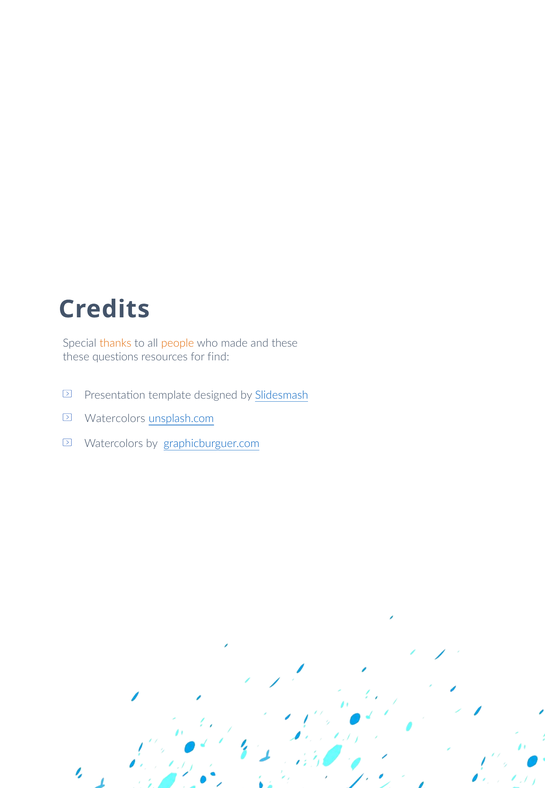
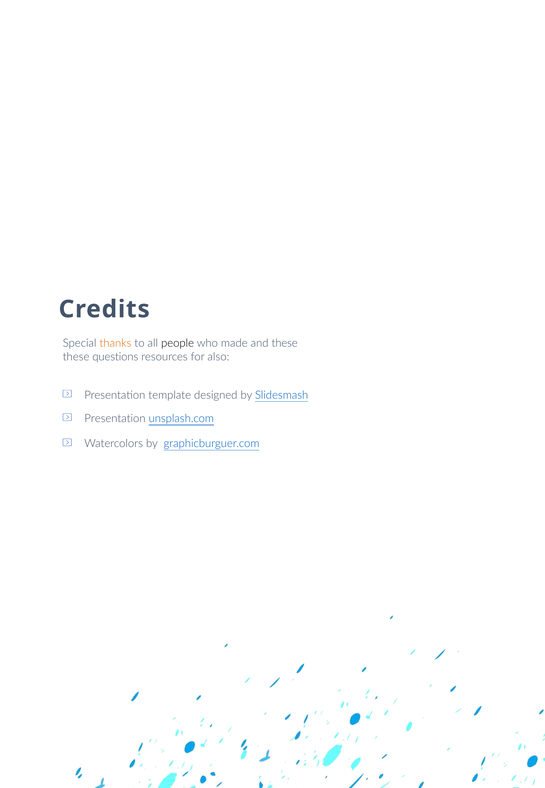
people colour: orange -> black (178, 343)
find: find -> also (218, 356)
Watercolors: Watercolors -> Presentation (115, 418)
